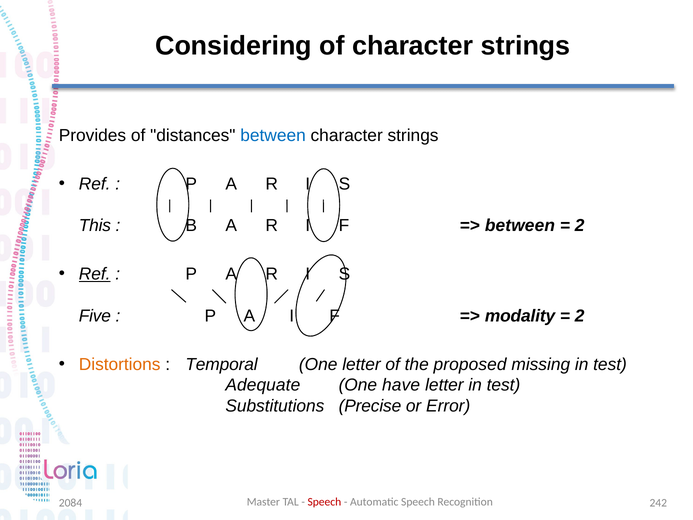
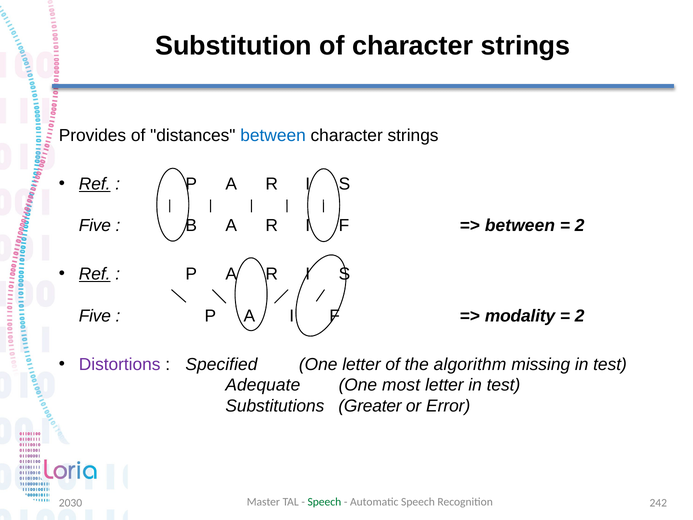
Considering: Considering -> Substitution (234, 46)
Ref underline: none -> present (95, 184)
This: This -> Five (95, 226)
Distortions colour: orange -> purple (120, 364)
Temporal: Temporal -> Specified (221, 364)
proposed: proposed -> algorithm (470, 364)
have: have -> most (401, 385)
Precise: Precise -> Greater (370, 406)
Speech colour: red -> green (324, 502)
2084: 2084 -> 2030 (70, 503)
